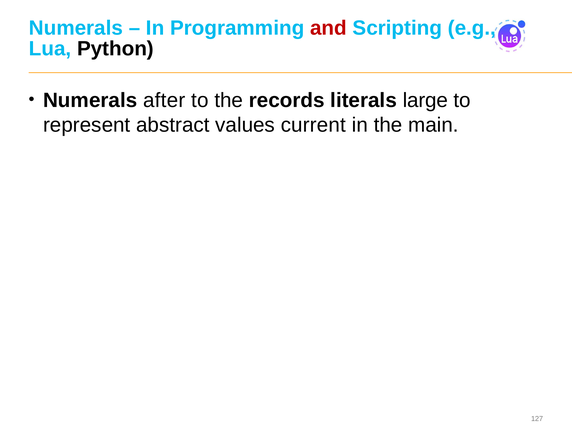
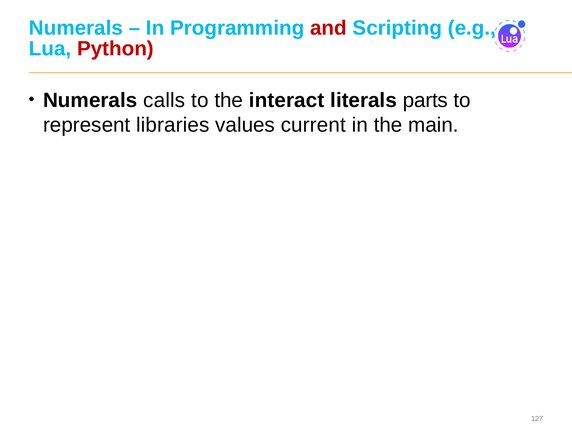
Python colour: black -> red (115, 49)
after: after -> calls (164, 100)
records: records -> interact (287, 100)
large: large -> parts (425, 100)
abstract: abstract -> libraries (173, 125)
